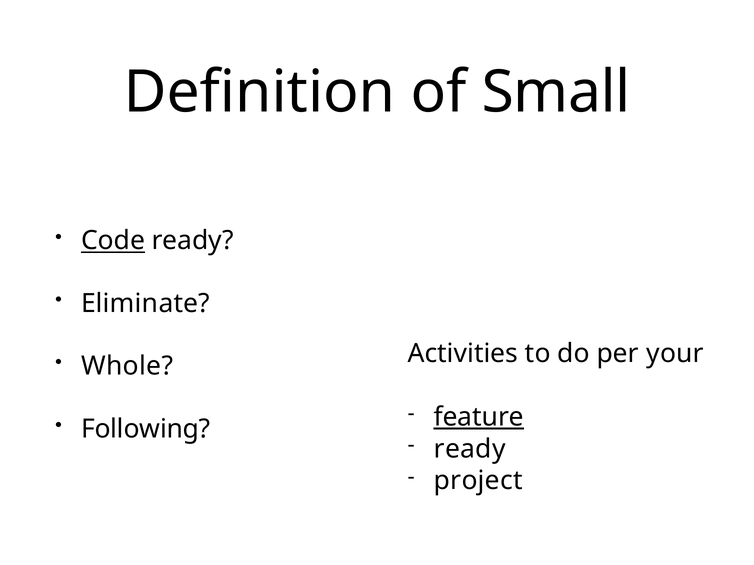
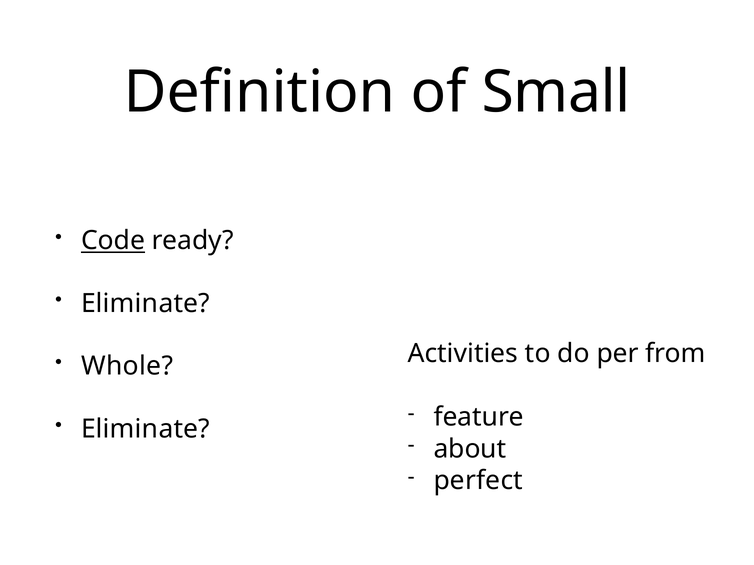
your: your -> from (675, 354)
feature underline: present -> none (479, 418)
Following: Following -> Eliminate (146, 429)
ready: ready -> about (470, 449)
project: project -> perfect (478, 481)
